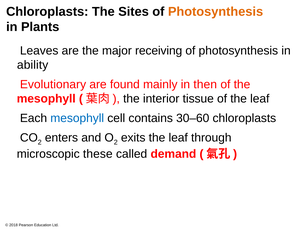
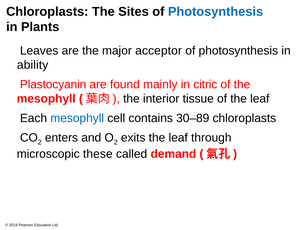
Photosynthesis colour: orange -> blue (216, 12)
receiving: receiving -> acceptor (159, 51)
Evolutionary: Evolutionary -> Plastocyanin (53, 85)
then: then -> citric (205, 85)
30–60: 30–60 -> 30–89 (193, 118)
